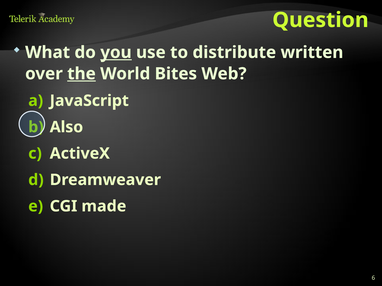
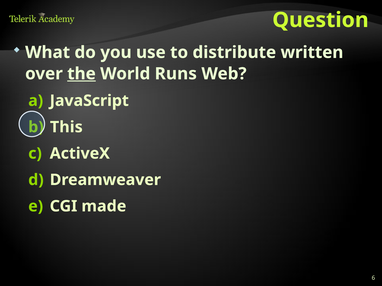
you underline: present -> none (116, 52)
Bites: Bites -> Runs (176, 74)
Also: Also -> This (66, 127)
